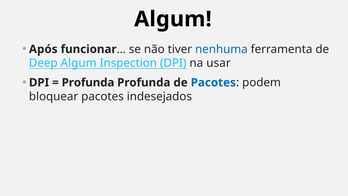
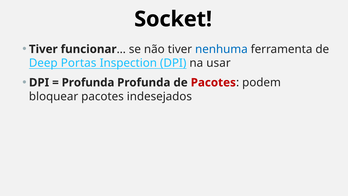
Algum: Algum -> Socket (173, 19)
Após: Após -> Tiver (43, 49)
Deep Algum: Algum -> Portas (79, 63)
Pacotes colour: blue -> red (213, 82)
